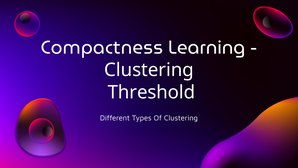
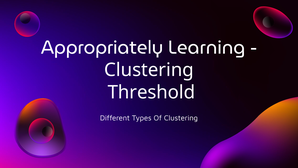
Compactness: Compactness -> Appropriately (102, 47)
